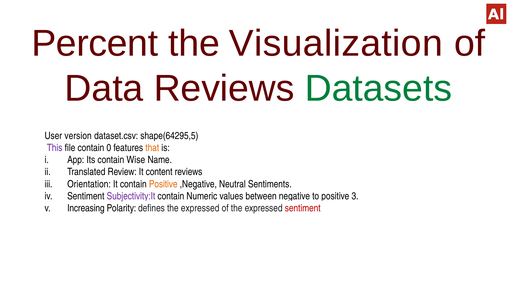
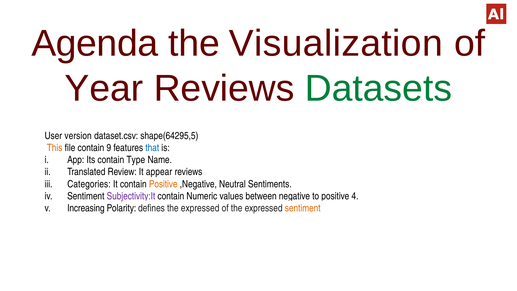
Percent: Percent -> Agenda (95, 44)
Data: Data -> Year (104, 88)
This colour: purple -> orange (55, 148)
0: 0 -> 9 (109, 148)
that colour: orange -> blue (152, 148)
Wise: Wise -> Type (136, 160)
content: content -> appear (159, 172)
Orientation: Orientation -> Categories (89, 184)
3: 3 -> 4 (355, 196)
sentiment colour: red -> orange (303, 208)
